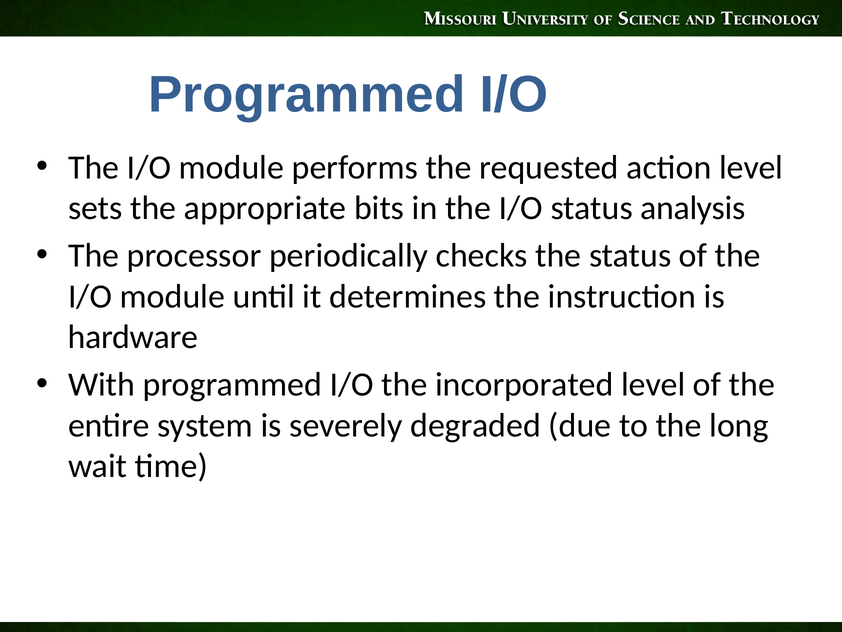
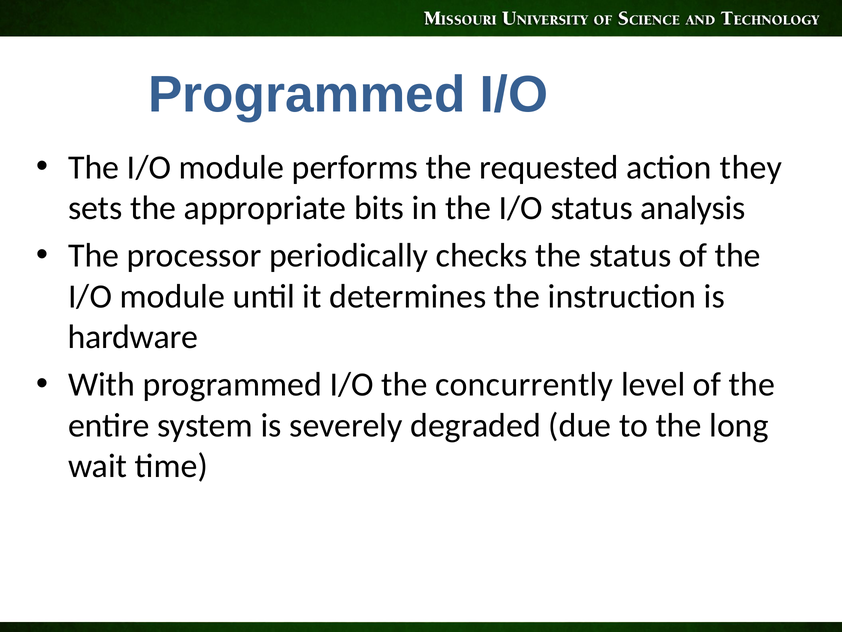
action level: level -> they (751, 167)
incorporated: incorporated -> concurrently (524, 384)
